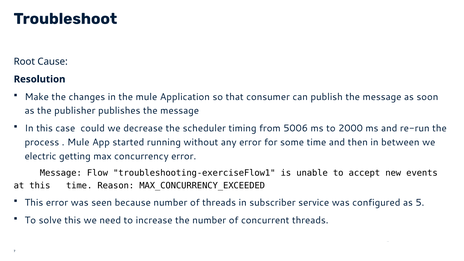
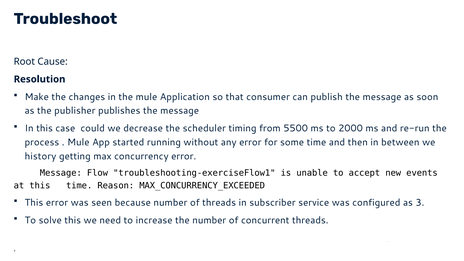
5006: 5006 -> 5500 (296, 128)
electric: electric -> history (40, 156)
5: 5 -> 3 (420, 203)
